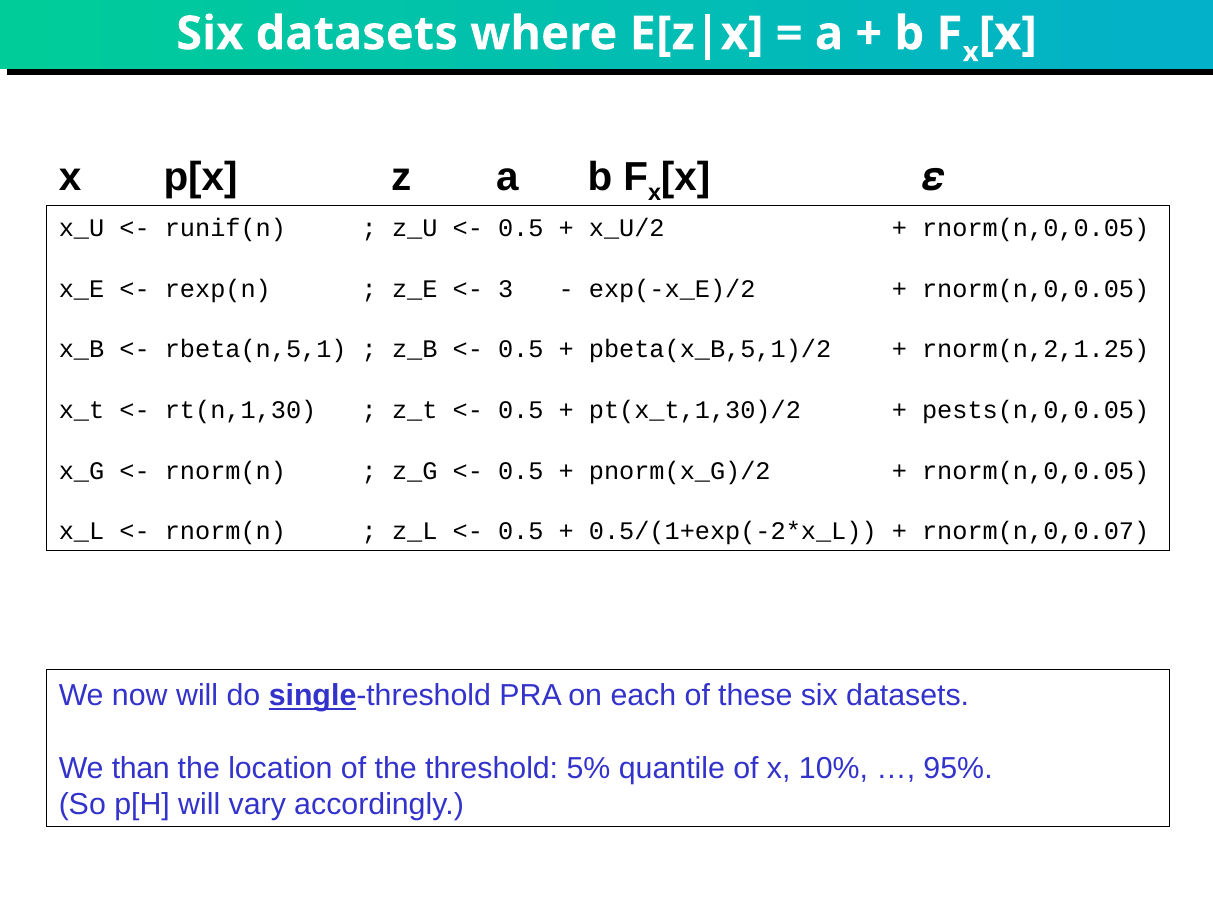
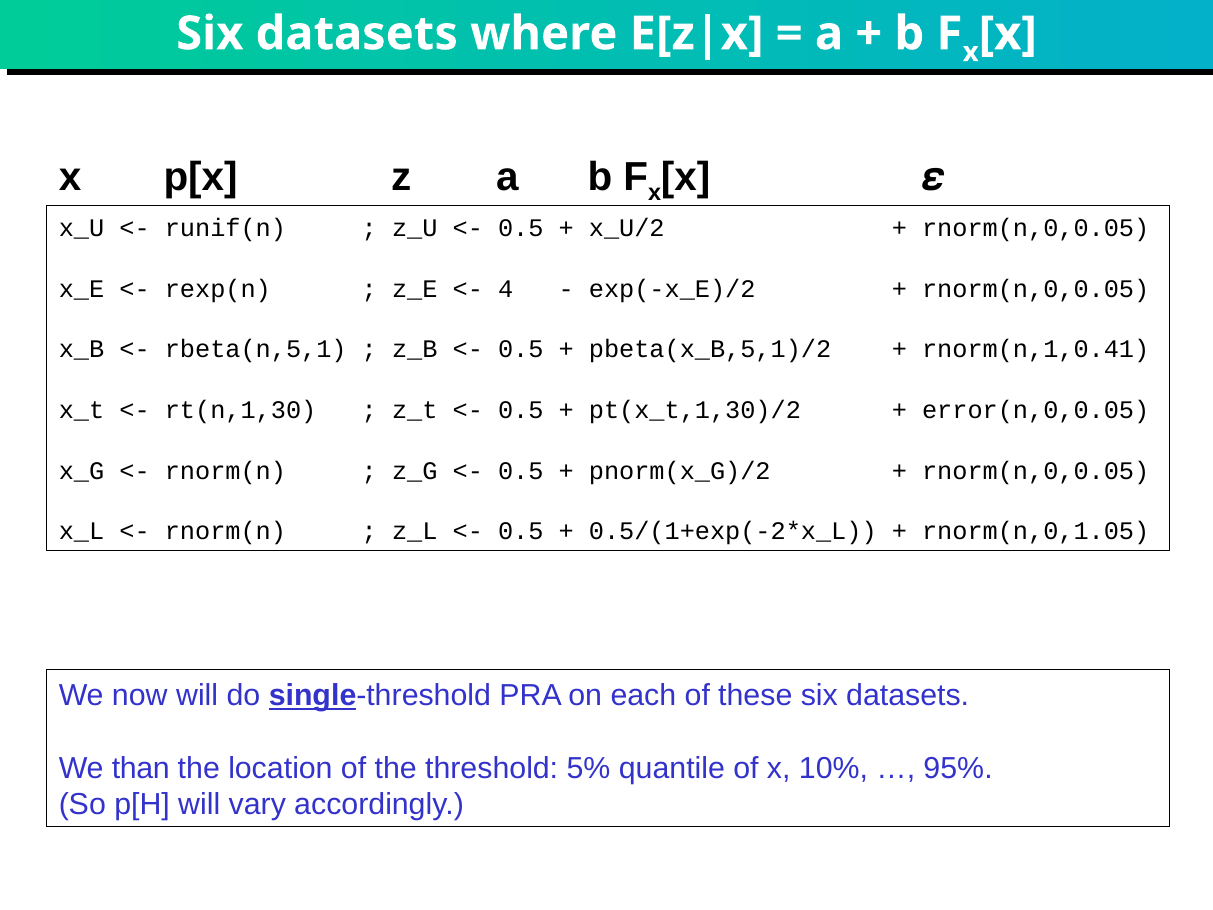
3: 3 -> 4 (506, 289)
rnorm(n,2,1.25: rnorm(n,2,1.25 -> rnorm(n,1,0.41 (1036, 350)
pests(n,0,0.05: pests(n,0,0.05 -> error(n,0,0.05 (1036, 410)
rnorm(n,0,0.07: rnorm(n,0,0.07 -> rnorm(n,0,1.05 (1036, 531)
